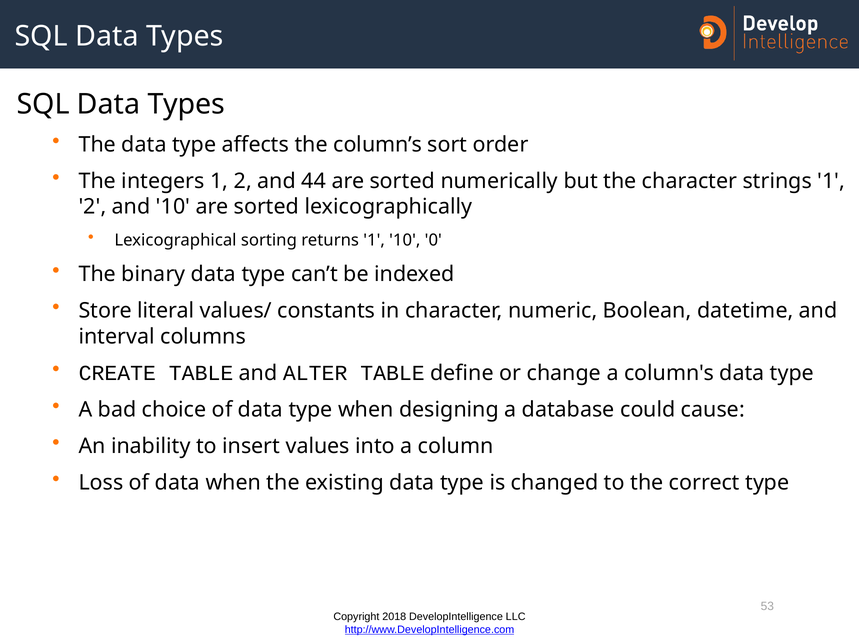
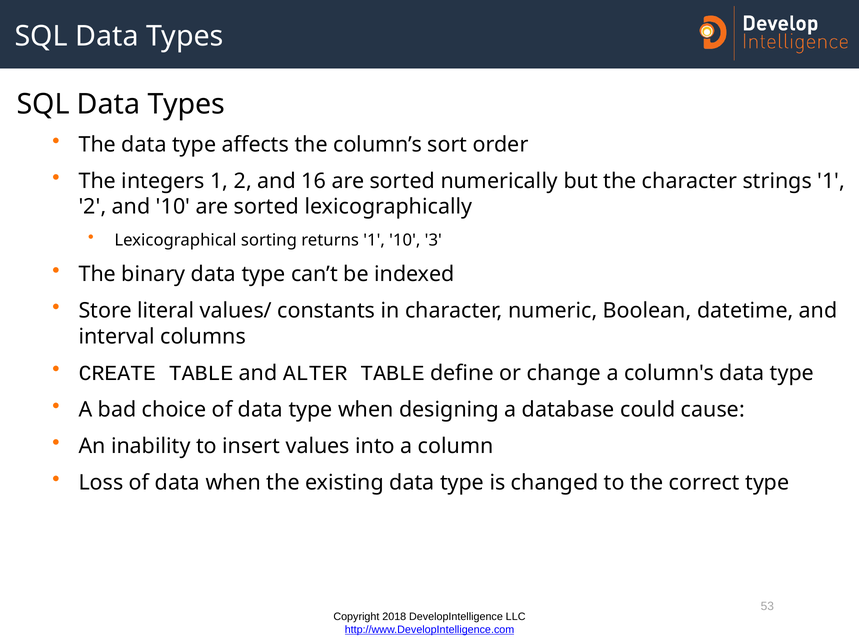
44: 44 -> 16 (314, 181)
0: 0 -> 3 (433, 240)
